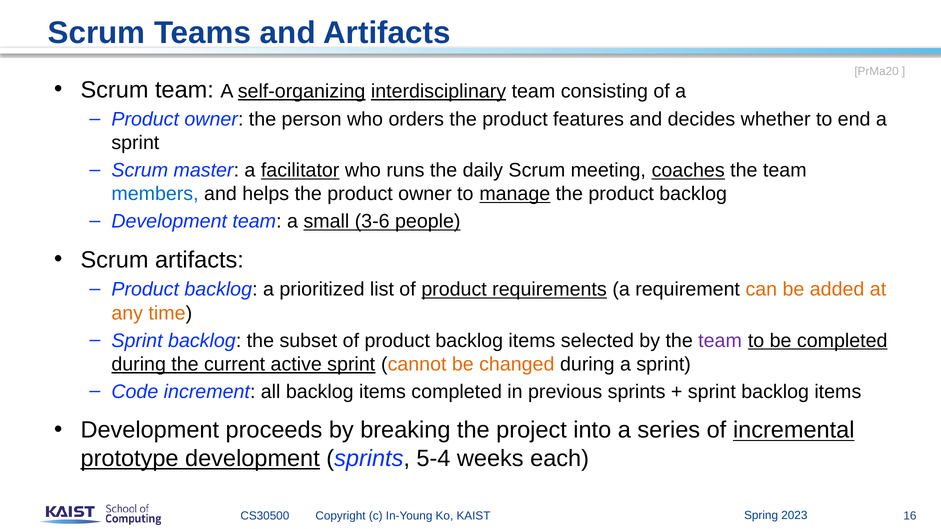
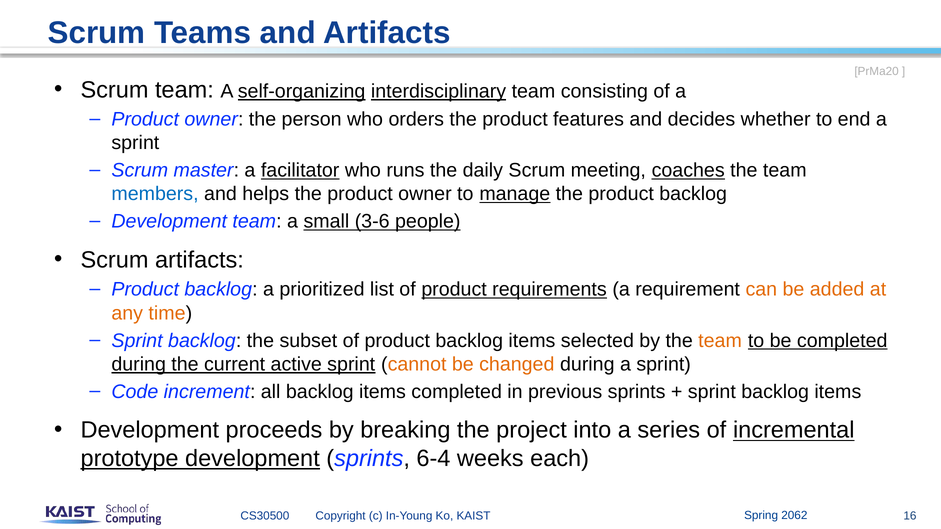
team colour: purple -> orange (720, 341)
5-4: 5-4 -> 6-4 (433, 459)
2023: 2023 -> 2062 (794, 516)
